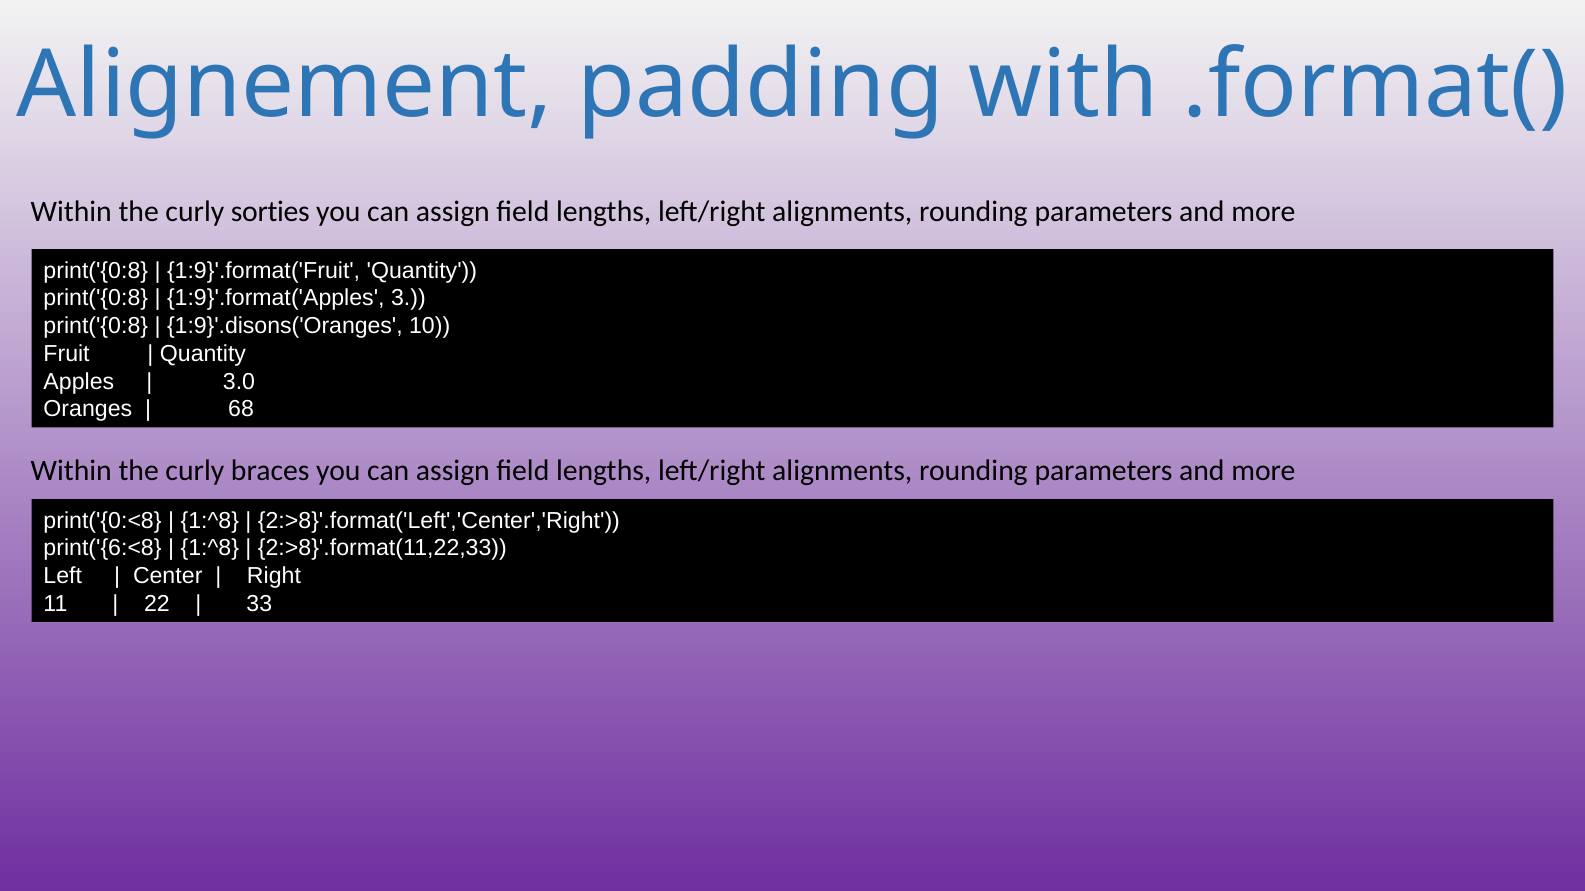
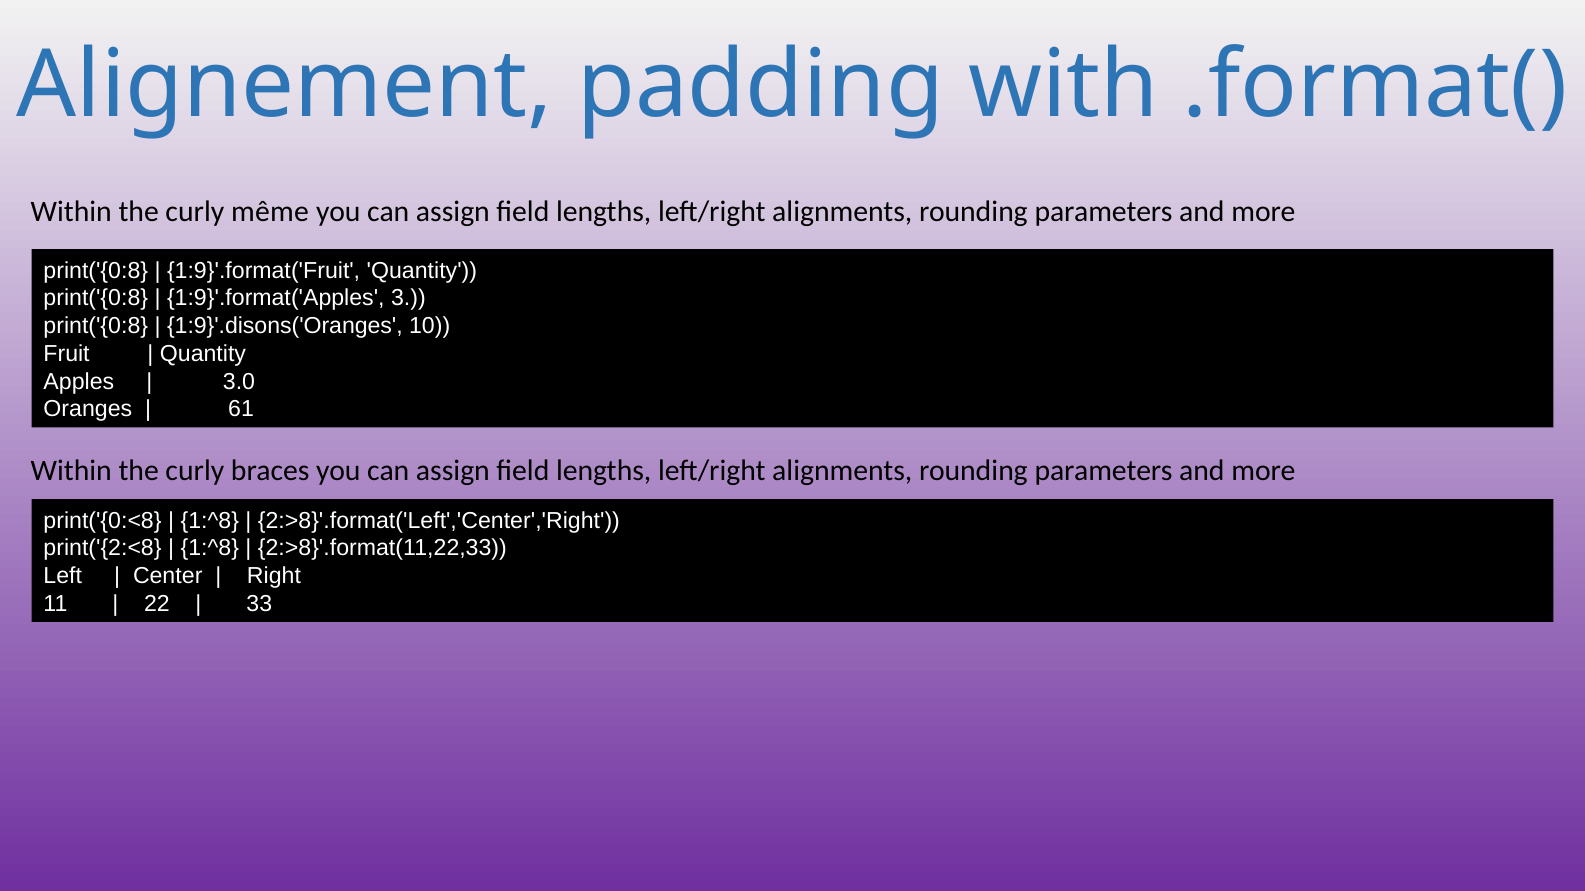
sorties: sorties -> même (270, 212)
68: 68 -> 61 (241, 409)
print('{6:<8: print('{6:<8 -> print('{2:<8 (103, 549)
